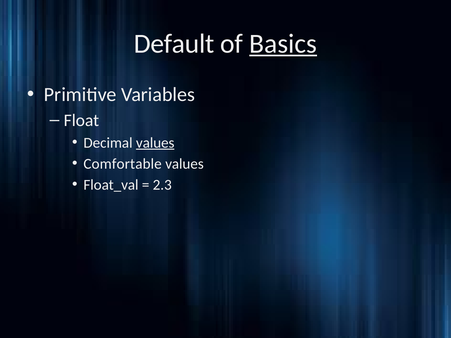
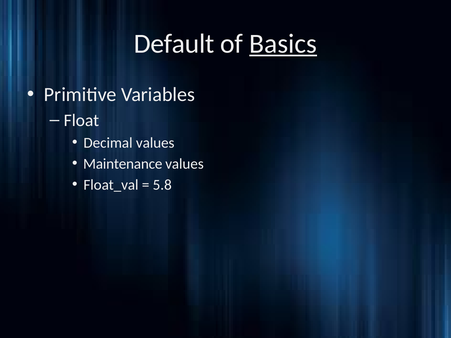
values underline: present -> none (155, 143)
Comfortable: Comfortable -> Maintenance (123, 164)
2.3: 2.3 -> 5.8 (162, 185)
